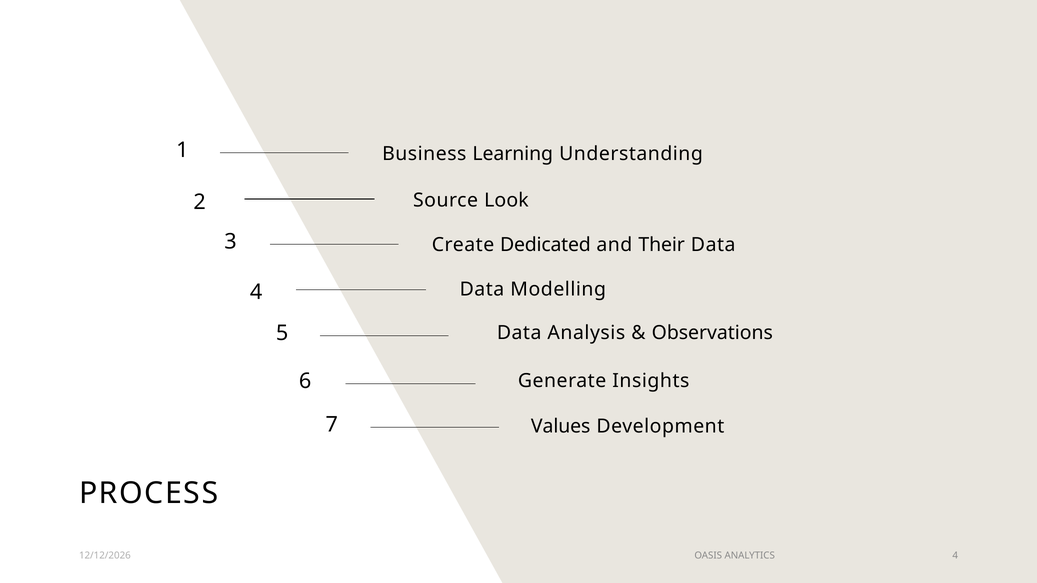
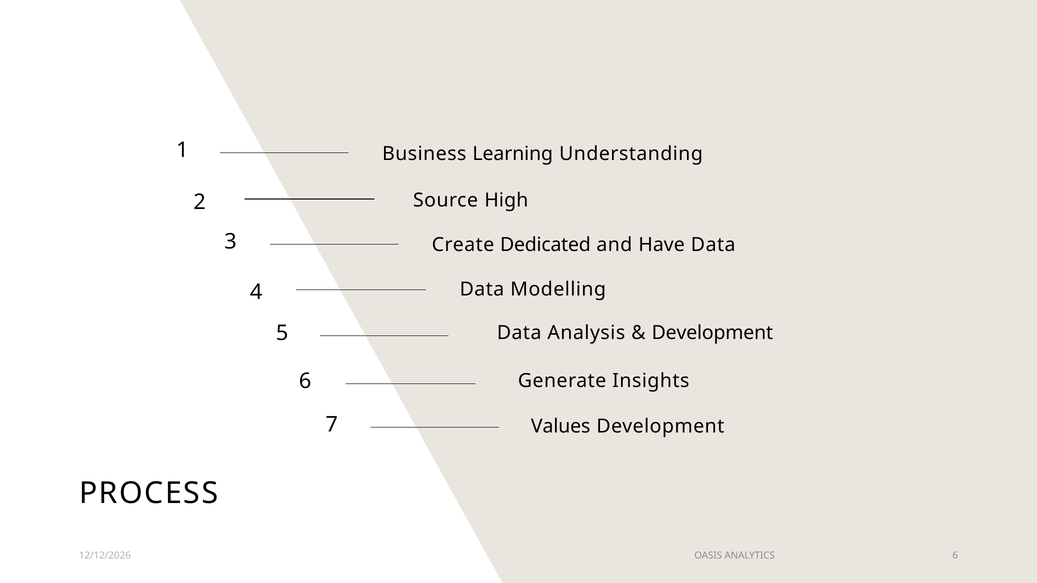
Look: Look -> High (506, 201)
Their: Their -> Have (662, 245)
Observations: Observations -> Development (712, 333)
ANALYTICS 4: 4 -> 6 (955, 556)
